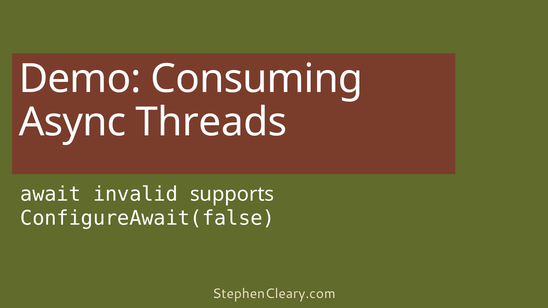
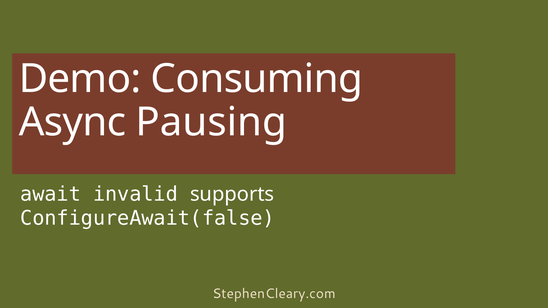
Threads: Threads -> Pausing (211, 122)
